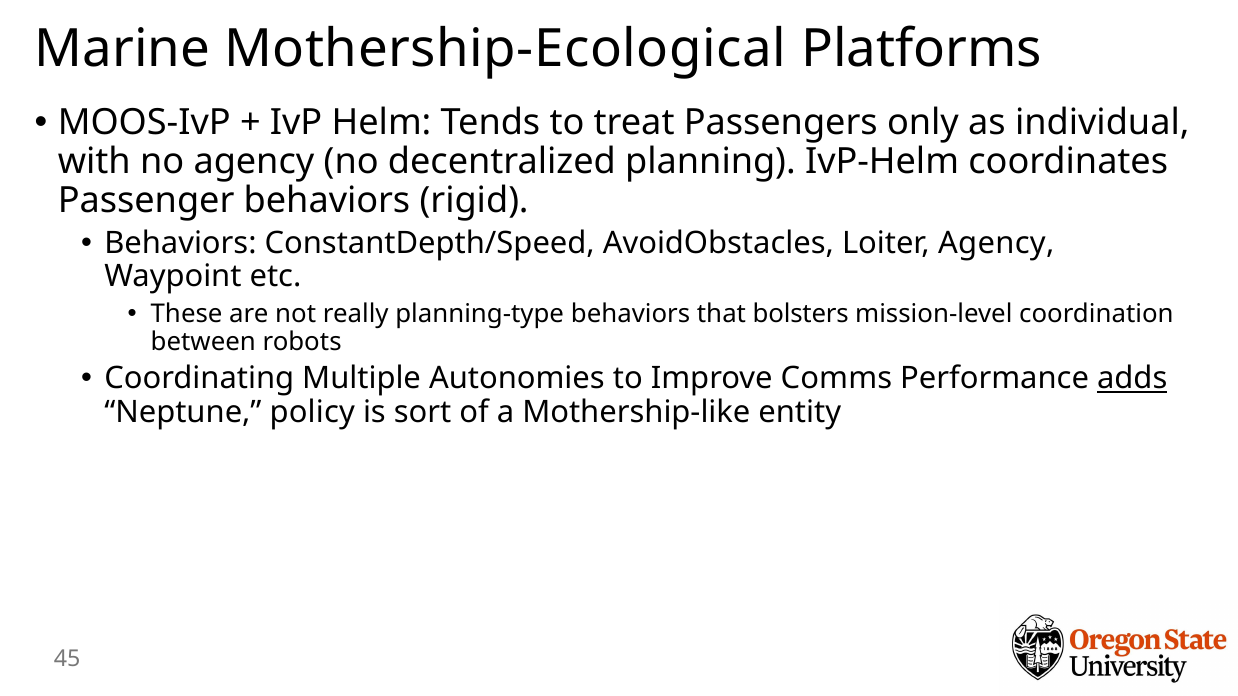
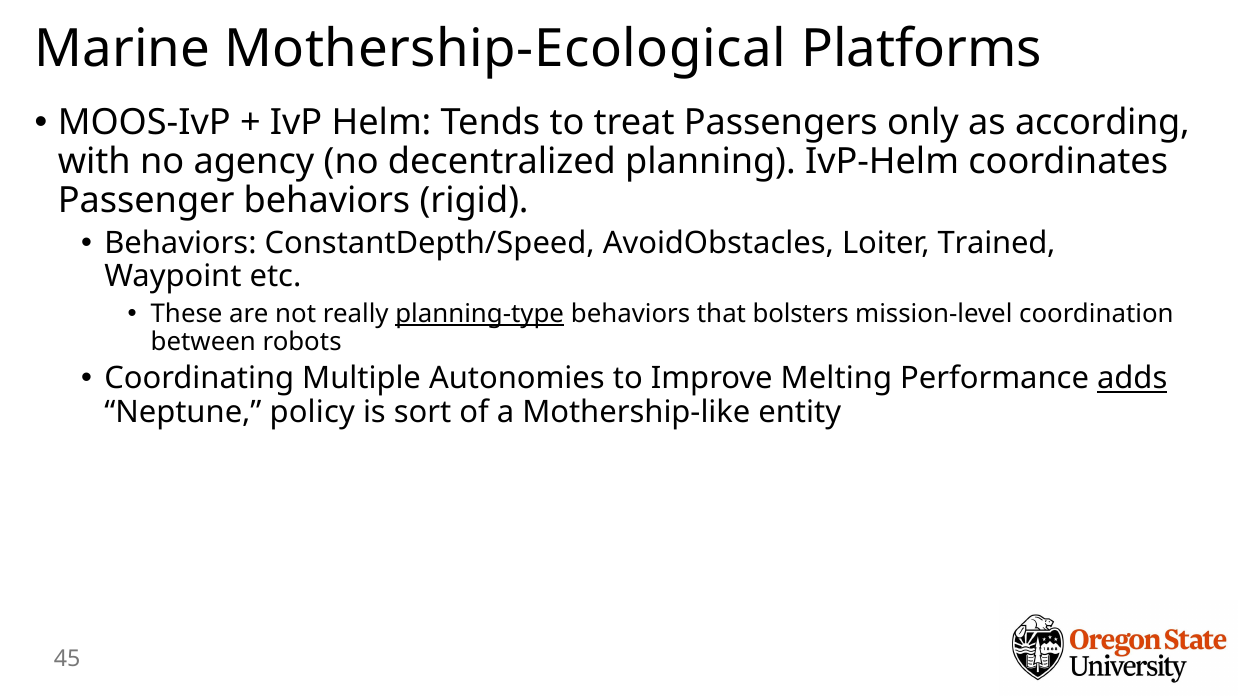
individual: individual -> according (1102, 123)
Loiter Agency: Agency -> Trained (997, 243)
planning-type underline: none -> present (480, 314)
Comms: Comms -> Melting (836, 379)
